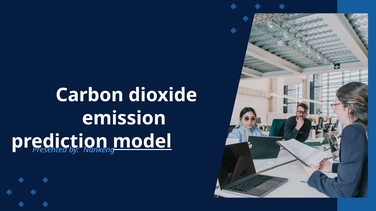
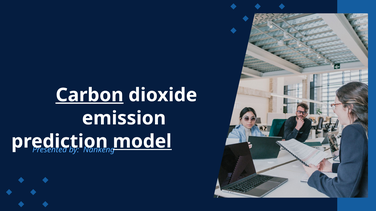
Carbon underline: none -> present (90, 95)
